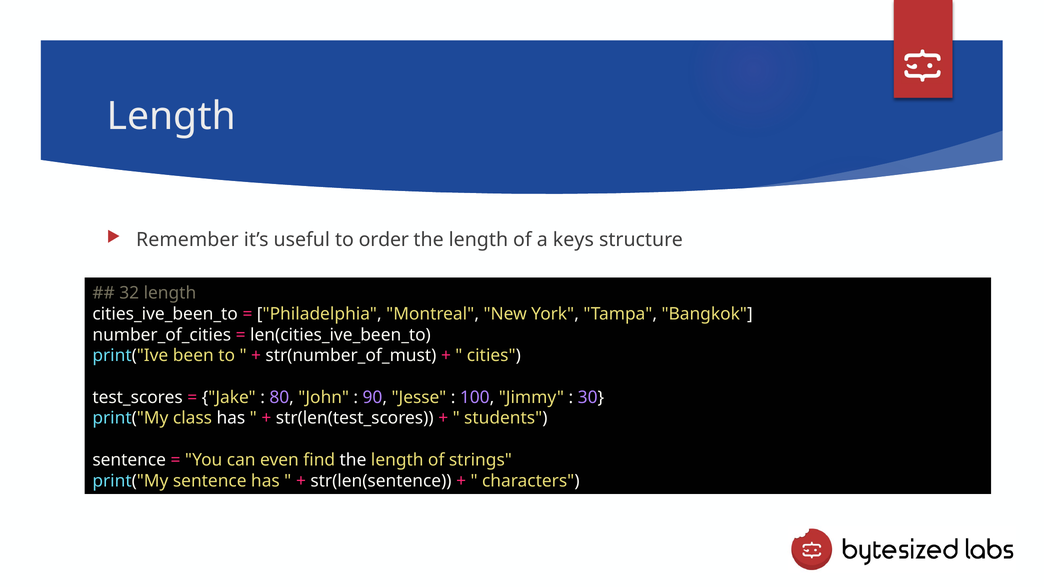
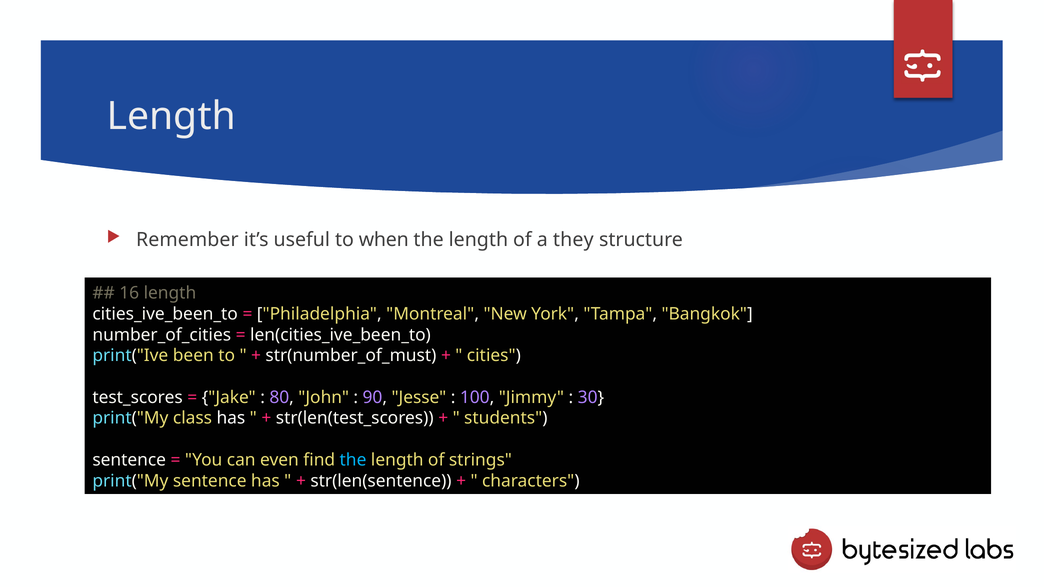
order: order -> when (384, 240)
keys: keys -> they (573, 240)
32: 32 -> 16 (129, 293)
the colour: white -> light blue (353, 460)
